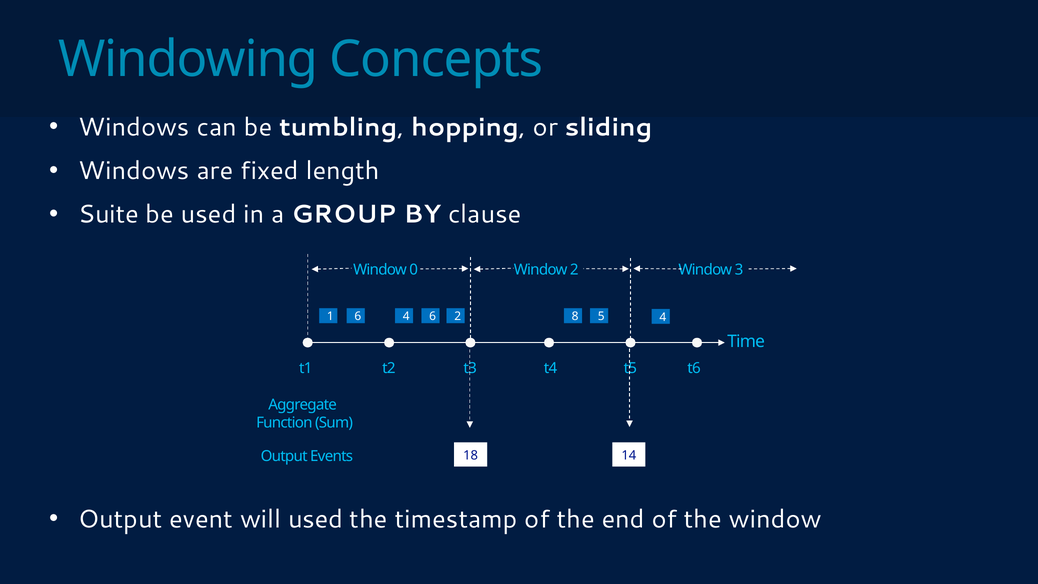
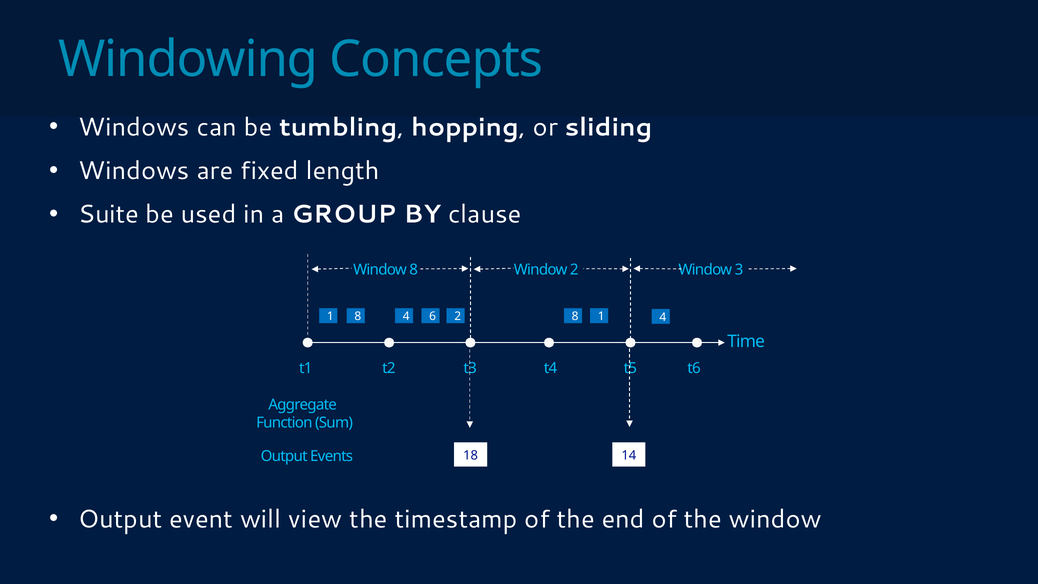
Window 0: 0 -> 8 (414, 270)
1 6: 6 -> 8 (358, 316)
8 5: 5 -> 1 (601, 316)
will used: used -> view (315, 519)
